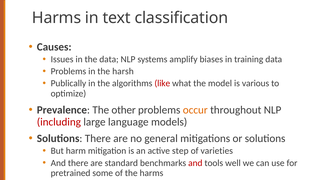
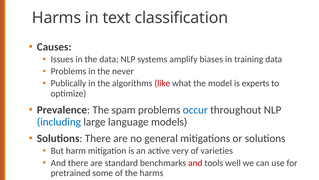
harsh: harsh -> never (123, 71)
various: various -> experts (256, 83)
other: other -> spam (124, 110)
occur colour: orange -> blue (195, 110)
including colour: red -> blue (59, 121)
step: step -> very (180, 150)
